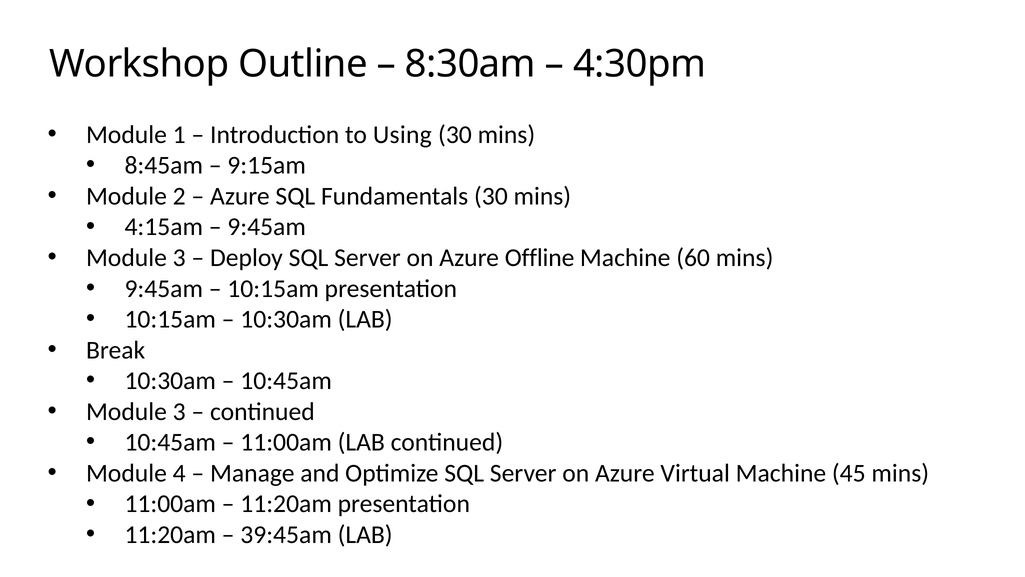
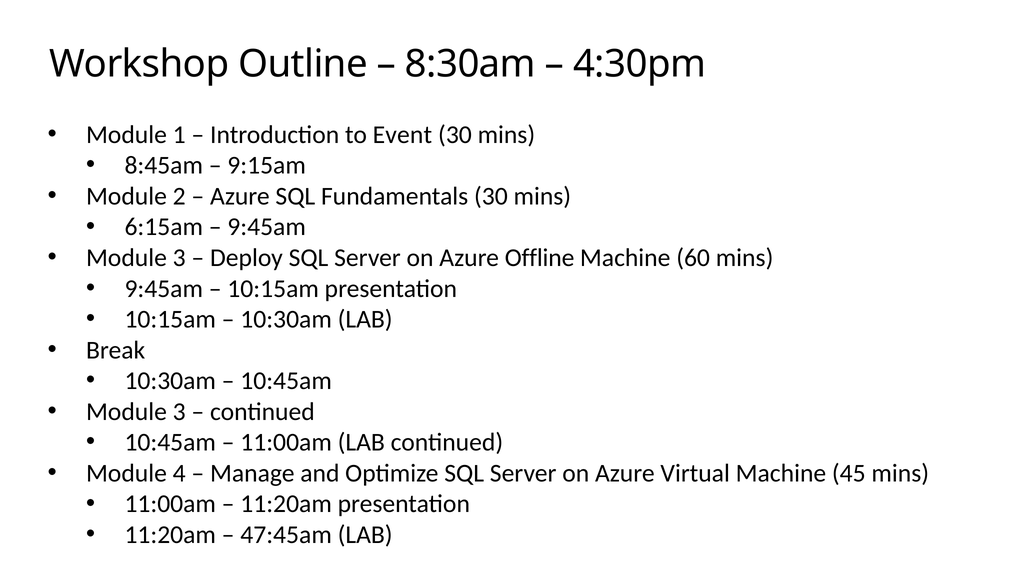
Using: Using -> Event (402, 135)
4:15am: 4:15am -> 6:15am (164, 227)
39:45am: 39:45am -> 47:45am (286, 534)
